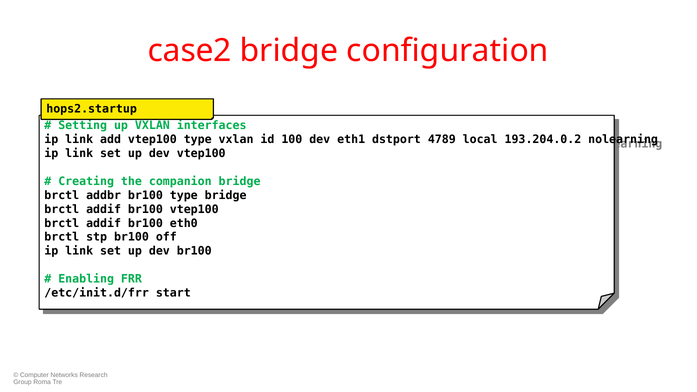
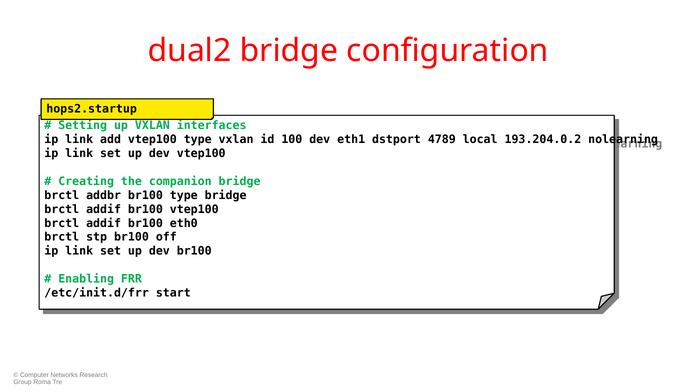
case2: case2 -> dual2 (190, 51)
